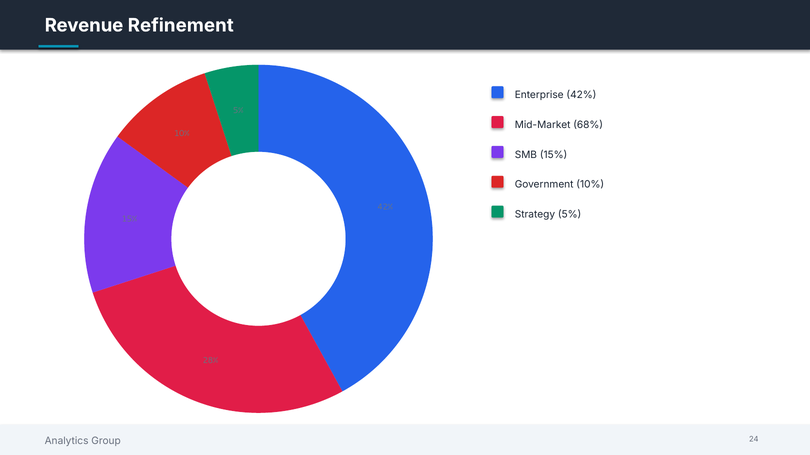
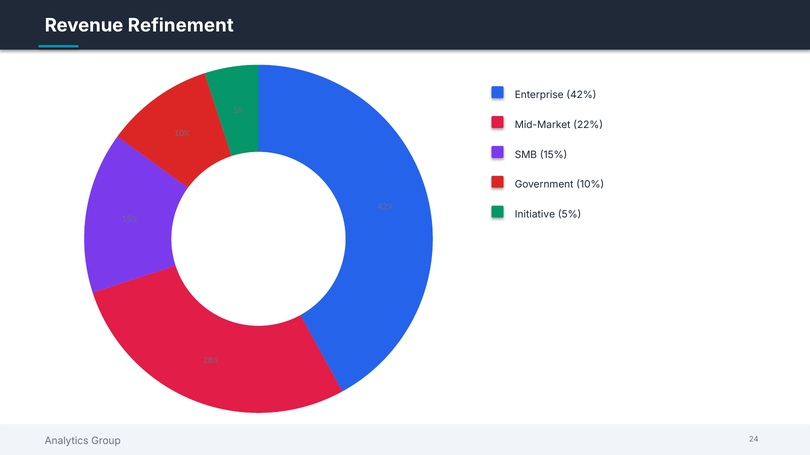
68%: 68% -> 22% (588, 125)
Strategy: Strategy -> Initiative (535, 215)
